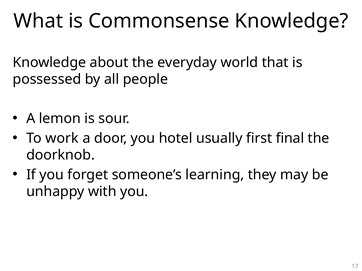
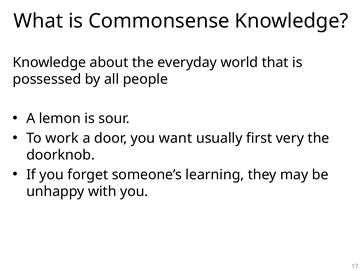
hotel: hotel -> want (176, 138)
final: final -> very (290, 138)
